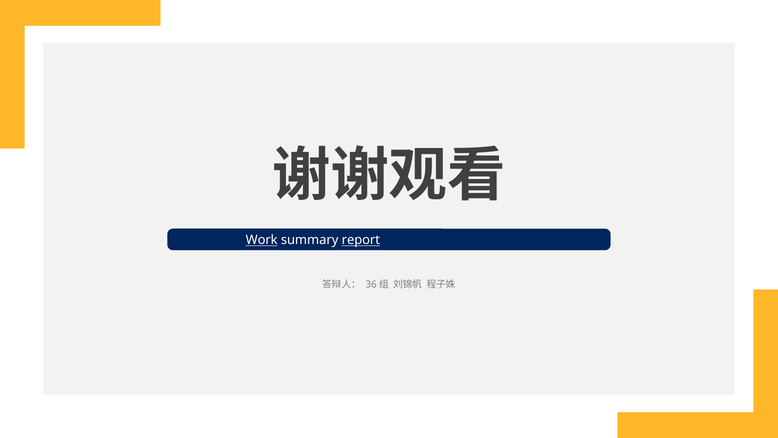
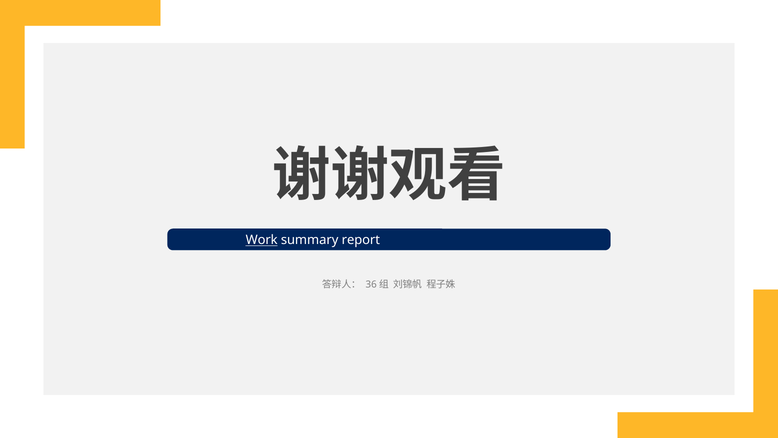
report underline: present -> none (361, 240)
